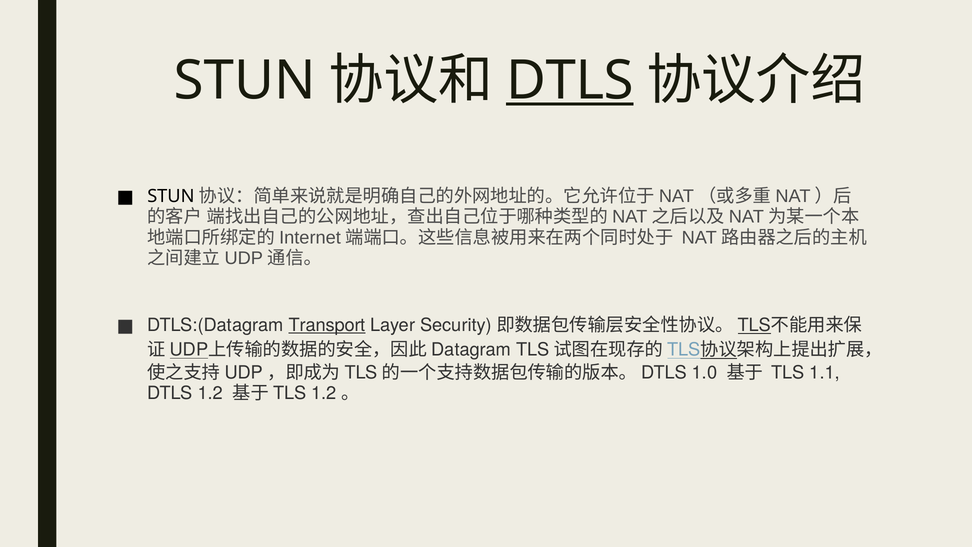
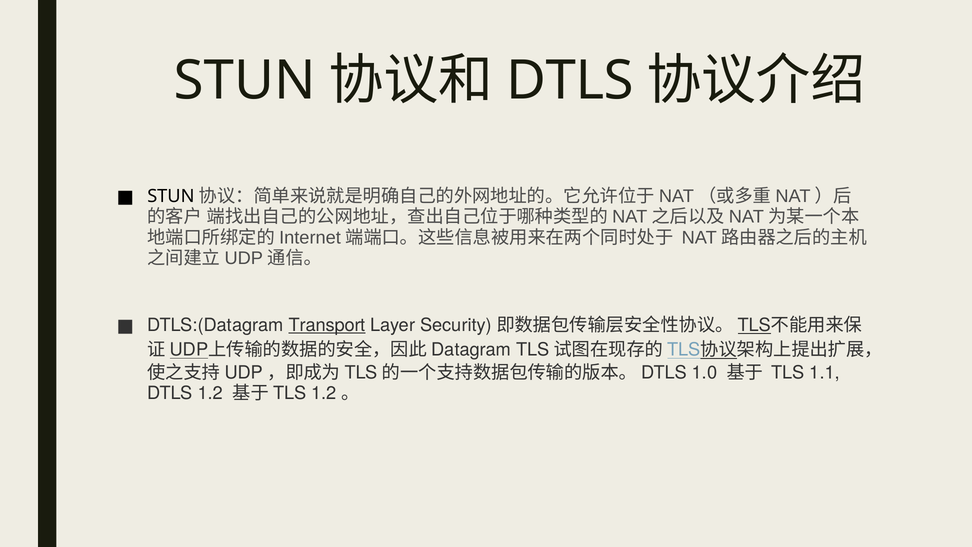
DTLS underline: present -> none (570, 81)
